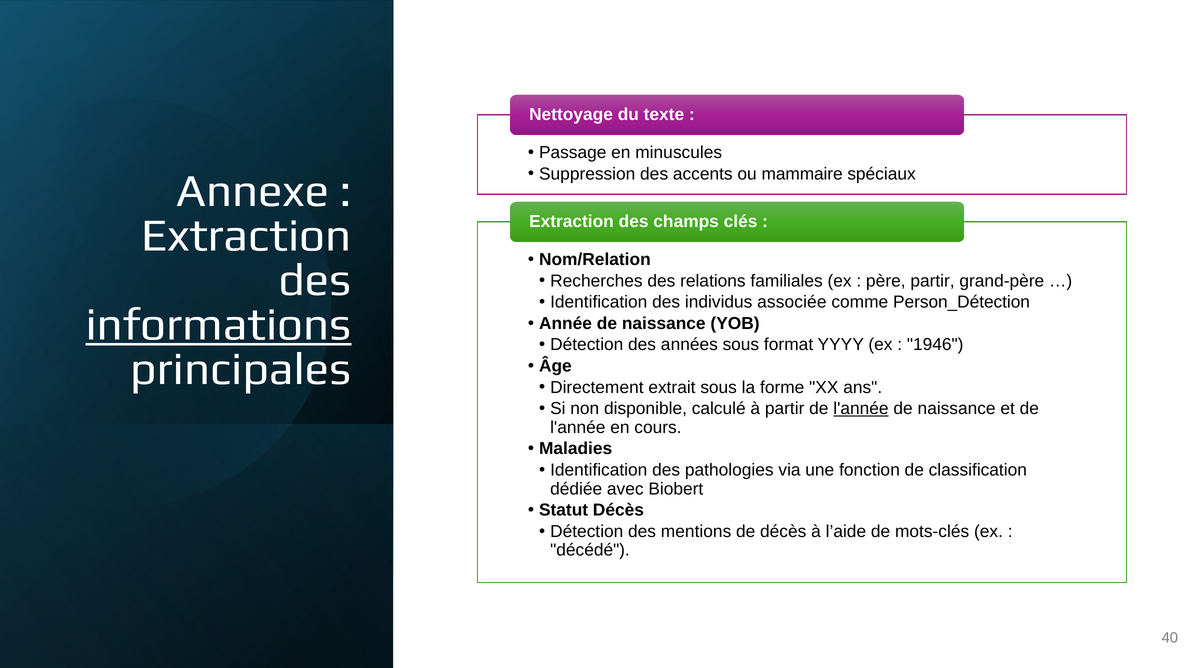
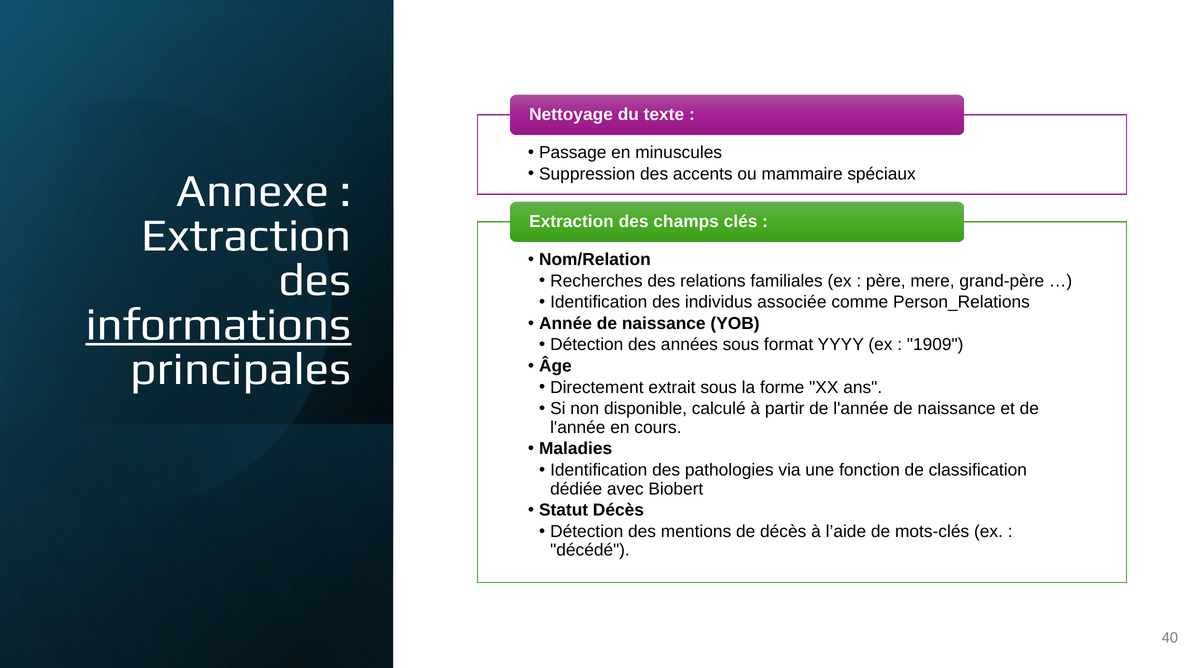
père partir: partir -> mere (933, 281)
Person_Détection: Person_Détection -> Person_Relations (962, 302)
1946: 1946 -> 1909 (935, 345)
l'année underline: present -> none (861, 409)
